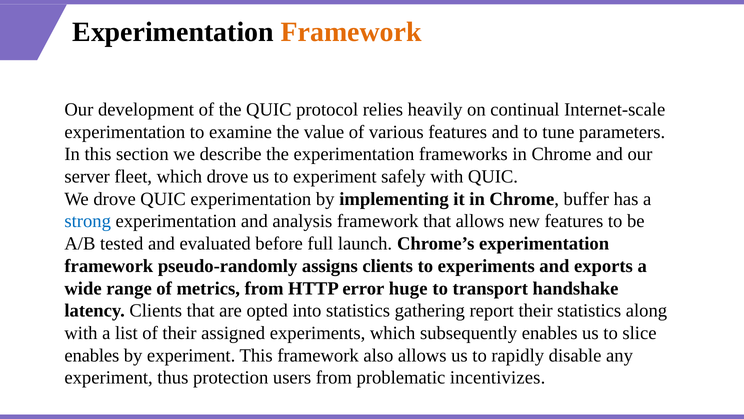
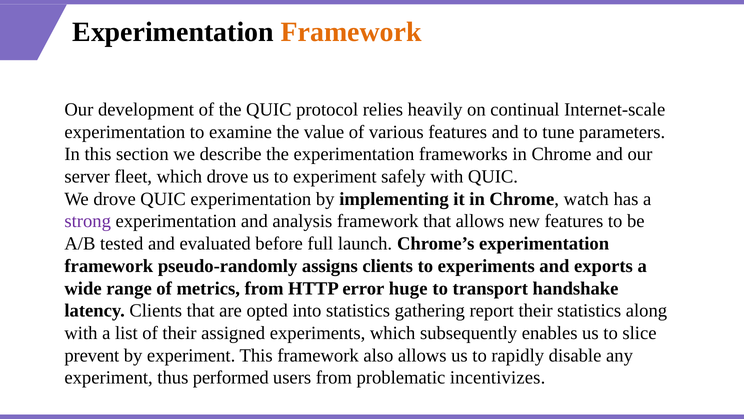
buffer: buffer -> watch (586, 199)
strong colour: blue -> purple (88, 221)
enables: enables -> prevent (92, 355)
protection: protection -> performed (231, 377)
